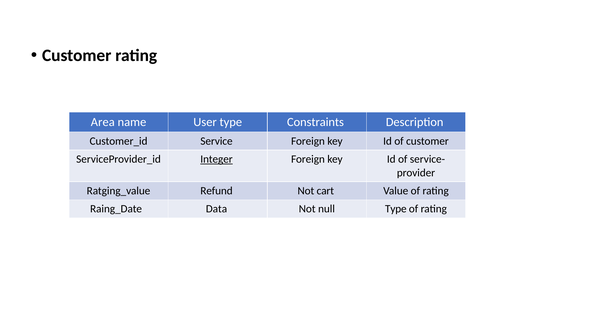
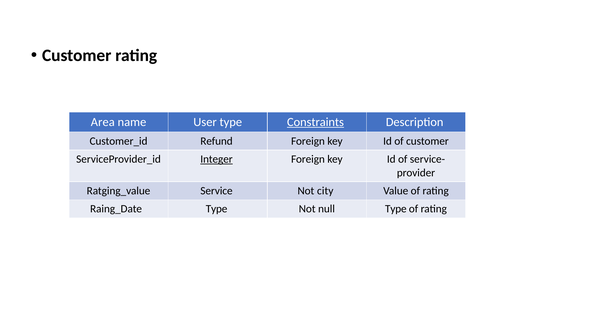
Constraints underline: none -> present (315, 122)
Service: Service -> Refund (216, 141)
Refund: Refund -> Service (216, 191)
cart: cart -> city (325, 191)
Data: Data -> Type (217, 209)
